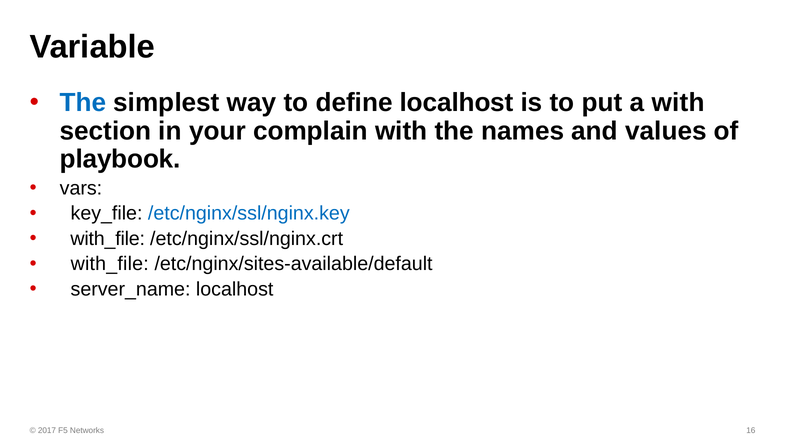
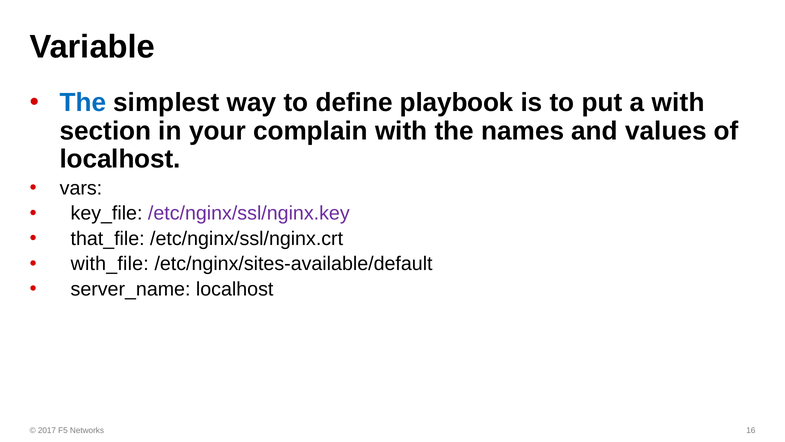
define localhost: localhost -> playbook (457, 103)
playbook: playbook -> localhost (120, 159)
/etc/nginx/ssl/nginx.key colour: blue -> purple (249, 213)
with_file: with_file -> that_file (108, 238)
